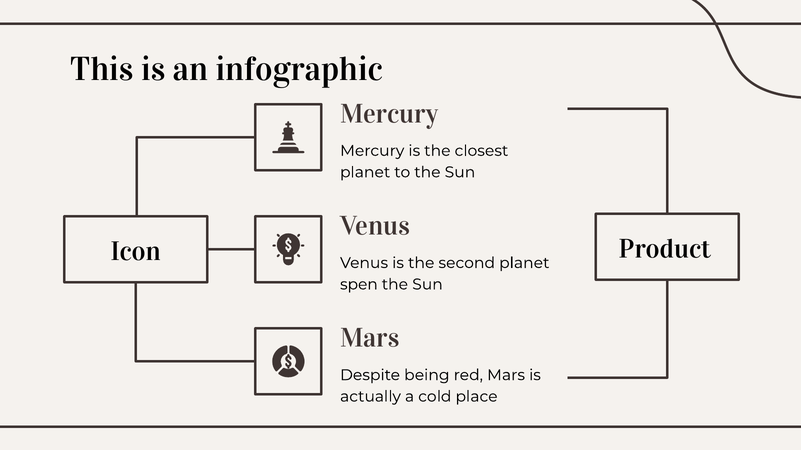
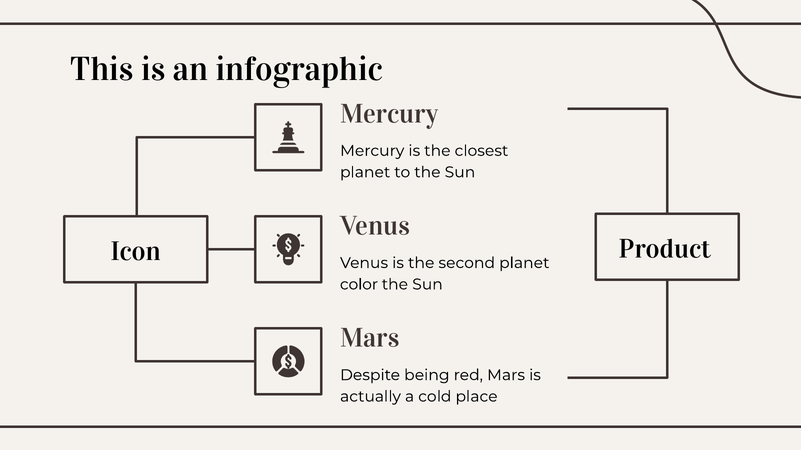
spen: spen -> color (359, 285)
